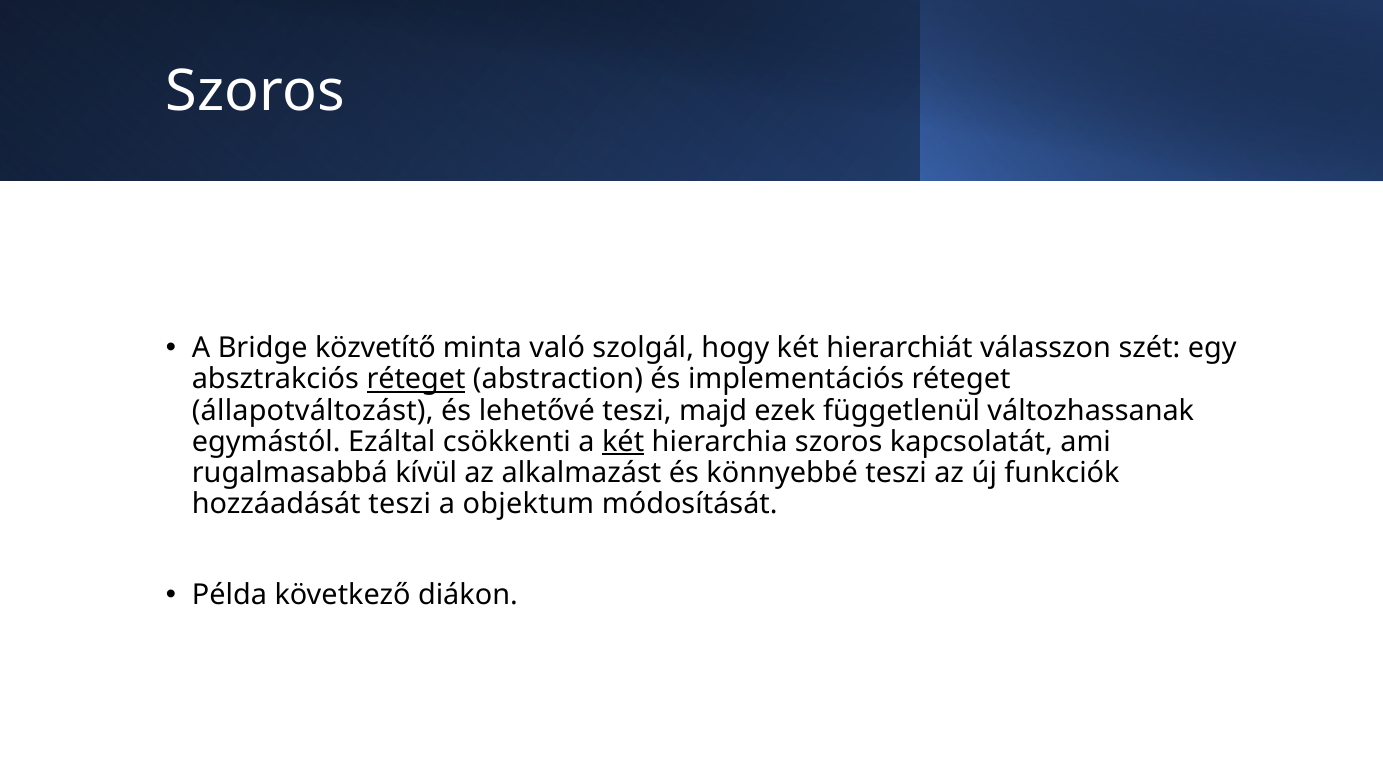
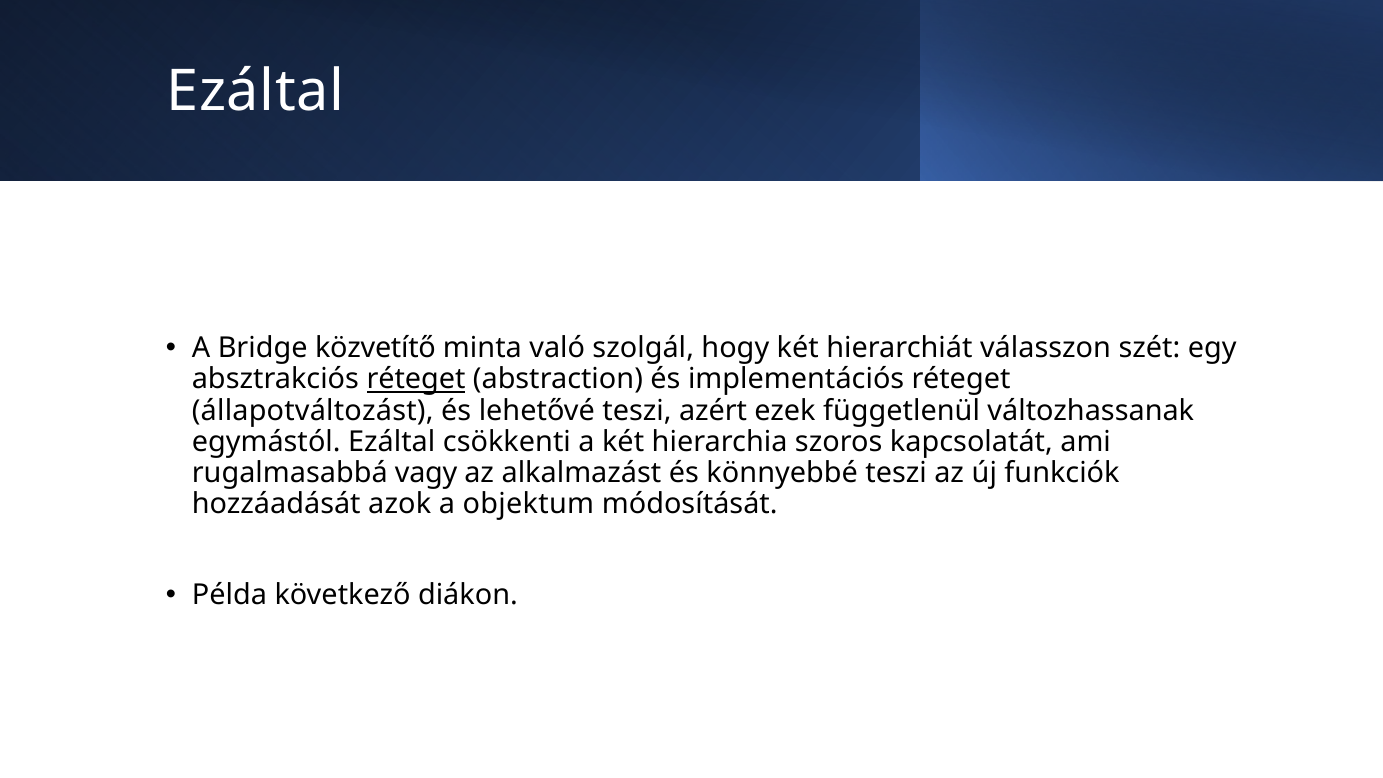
Szoros: Szoros -> Ezáltal (255, 92)
majd: majd -> azért (713, 411)
két underline: present -> none (623, 442)
kívül: kívül -> vagy (426, 473)
hozzáadását teszi: teszi -> azok (400, 504)
